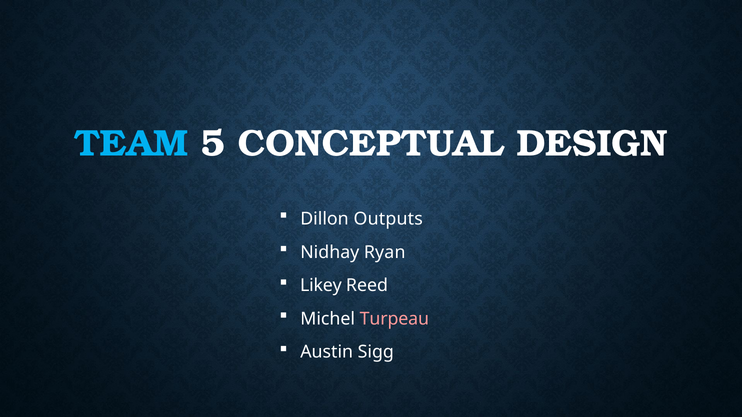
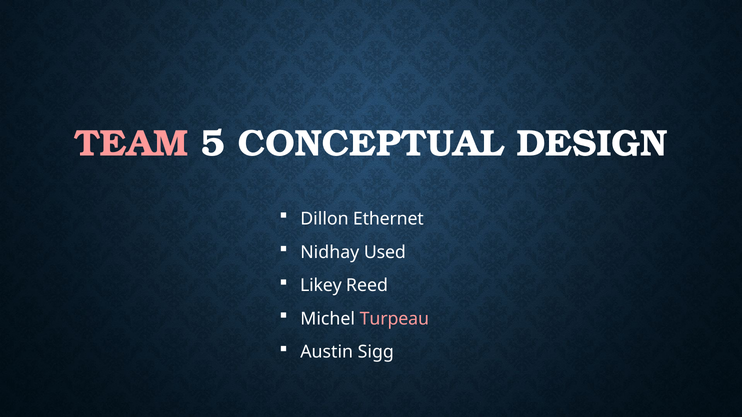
TEAM colour: light blue -> pink (131, 144)
Outputs: Outputs -> Ethernet (388, 219)
Ryan: Ryan -> Used (385, 252)
